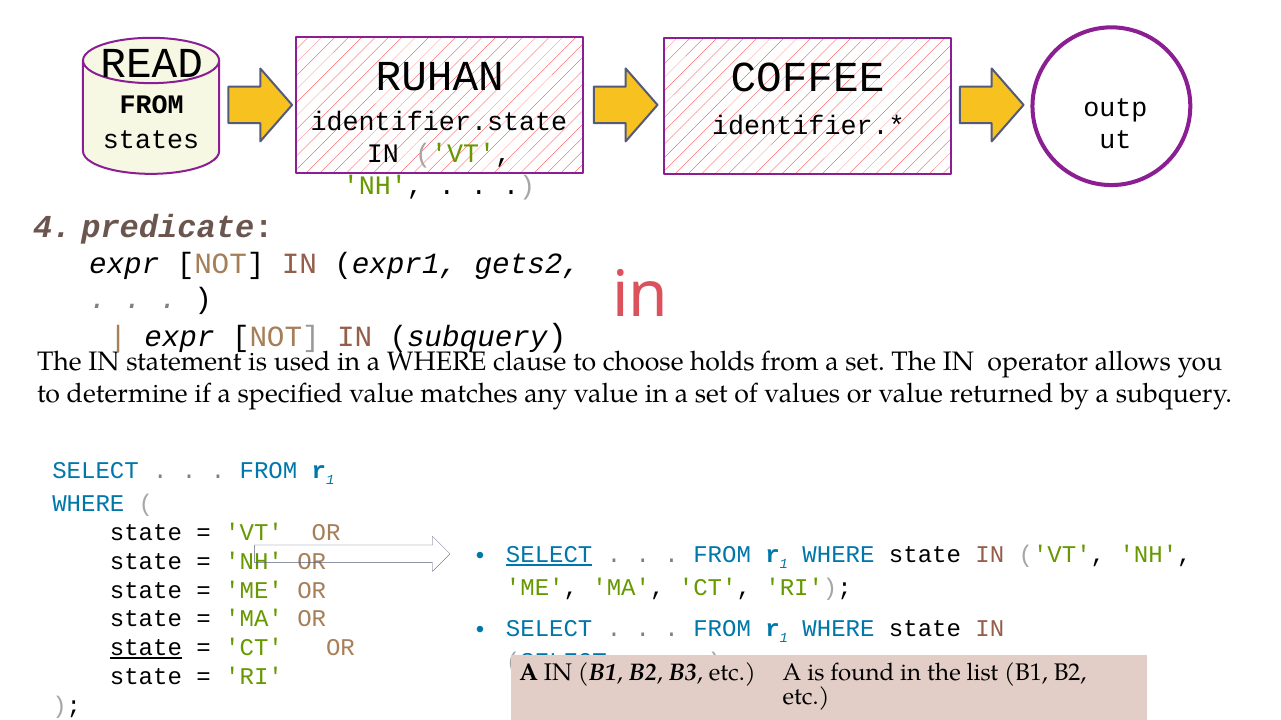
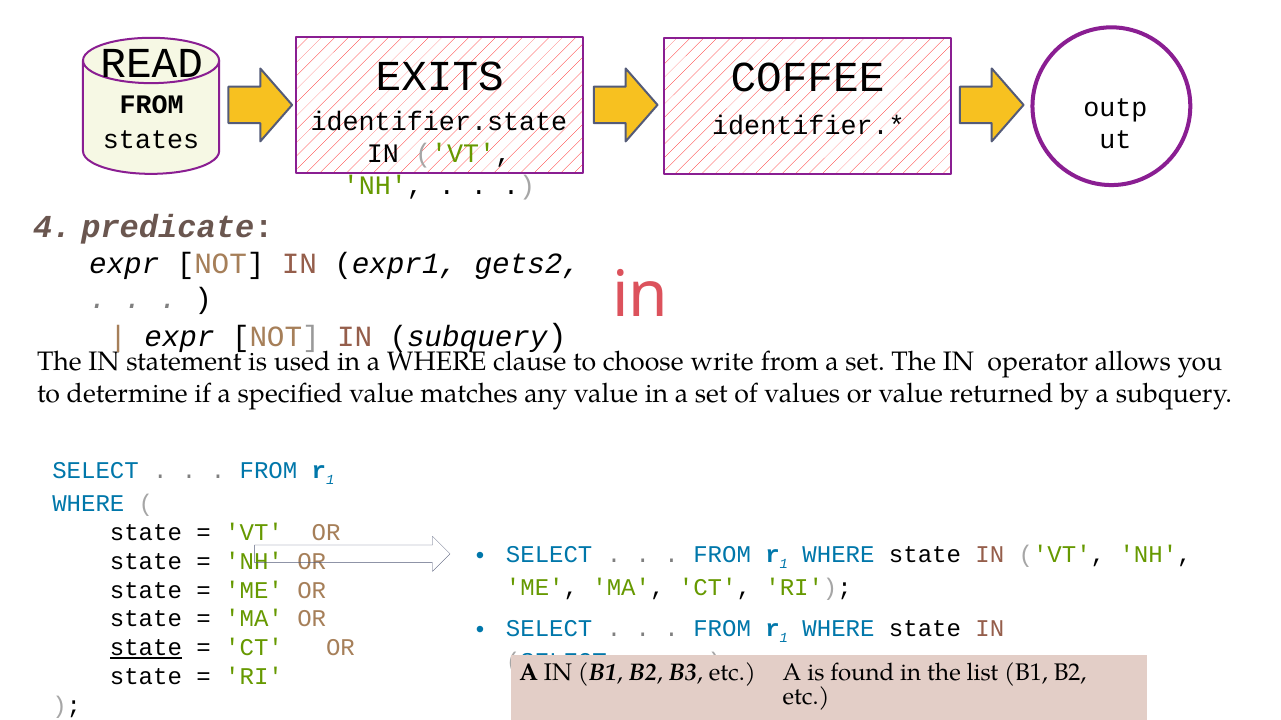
RUHAN: RUHAN -> EXITS (440, 77)
holds: holds -> write (722, 362)
SELECT underline: present -> none (549, 555)
